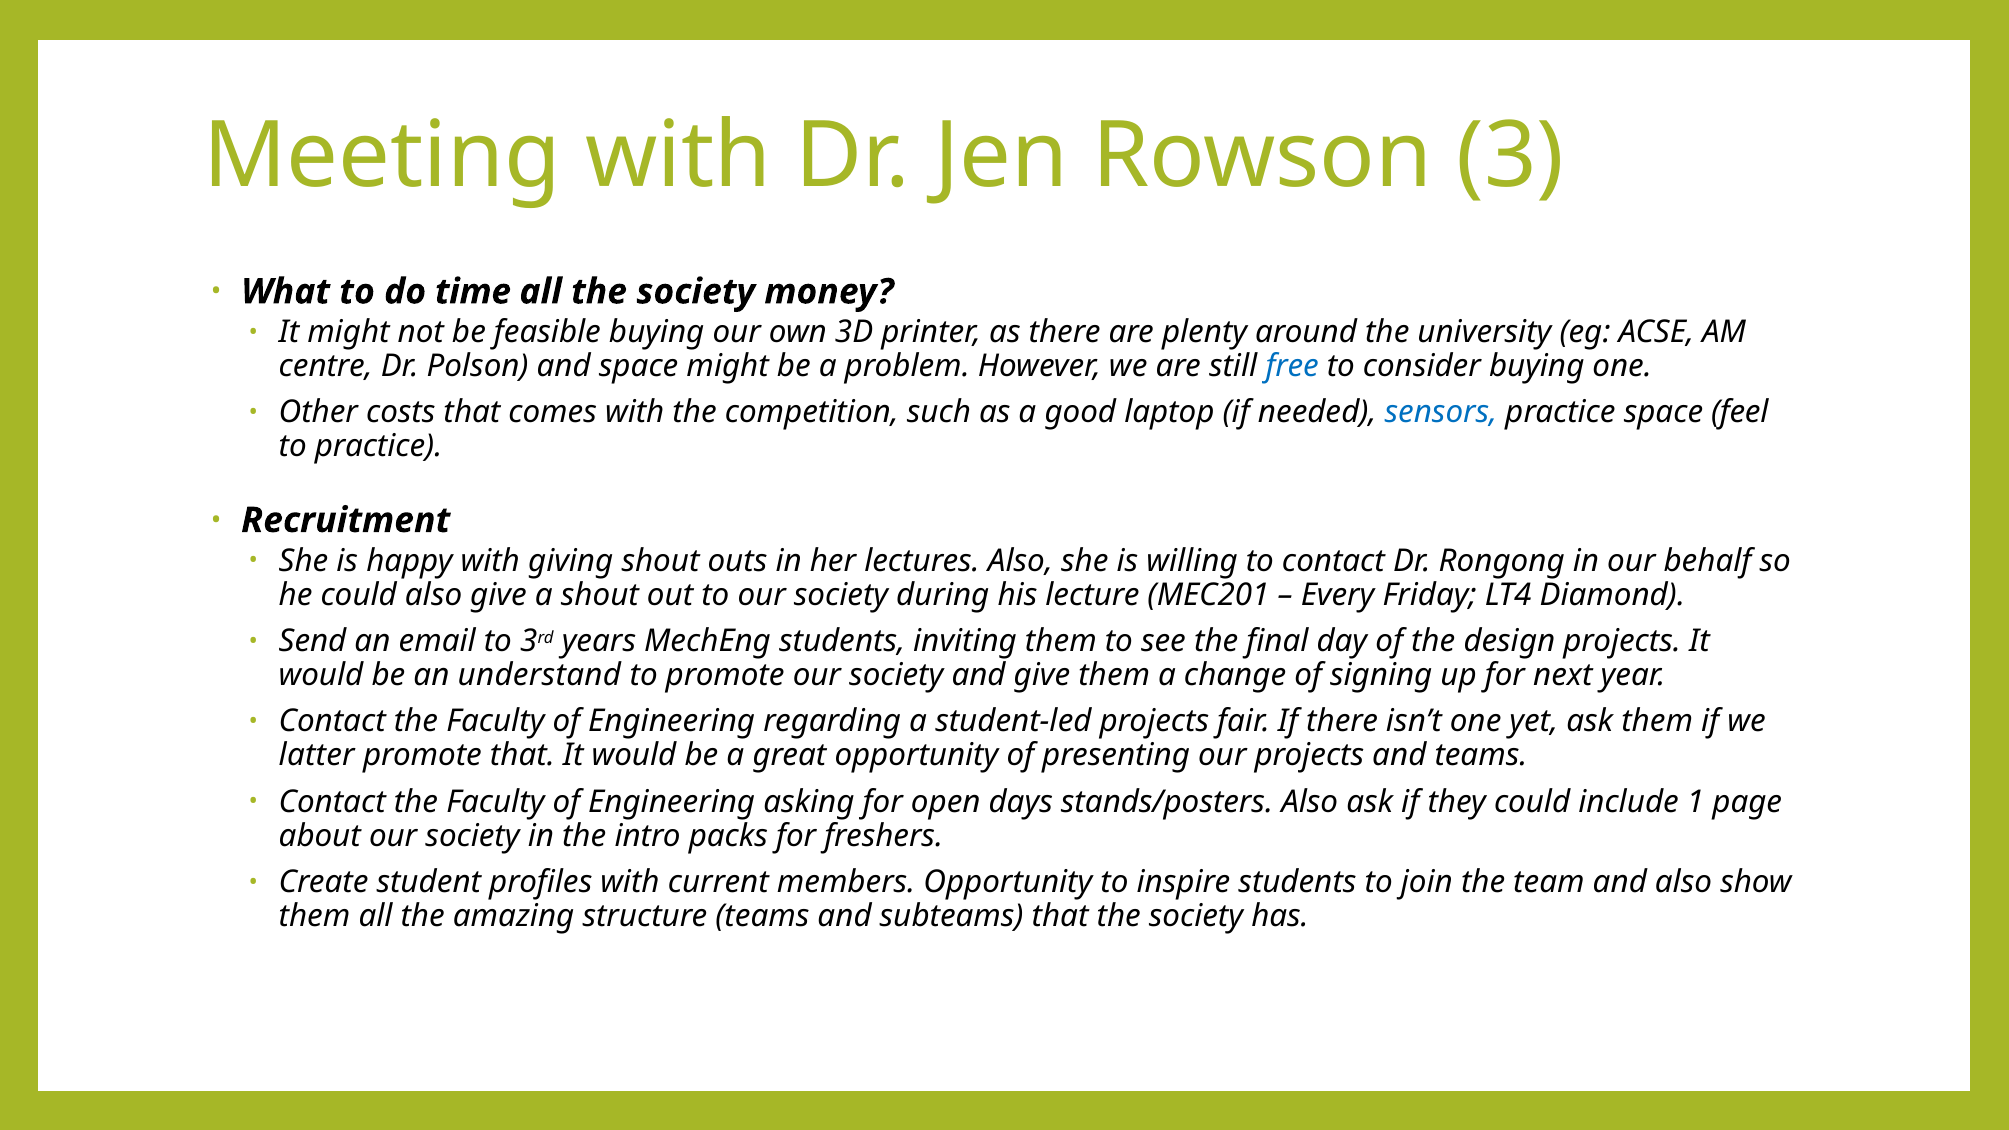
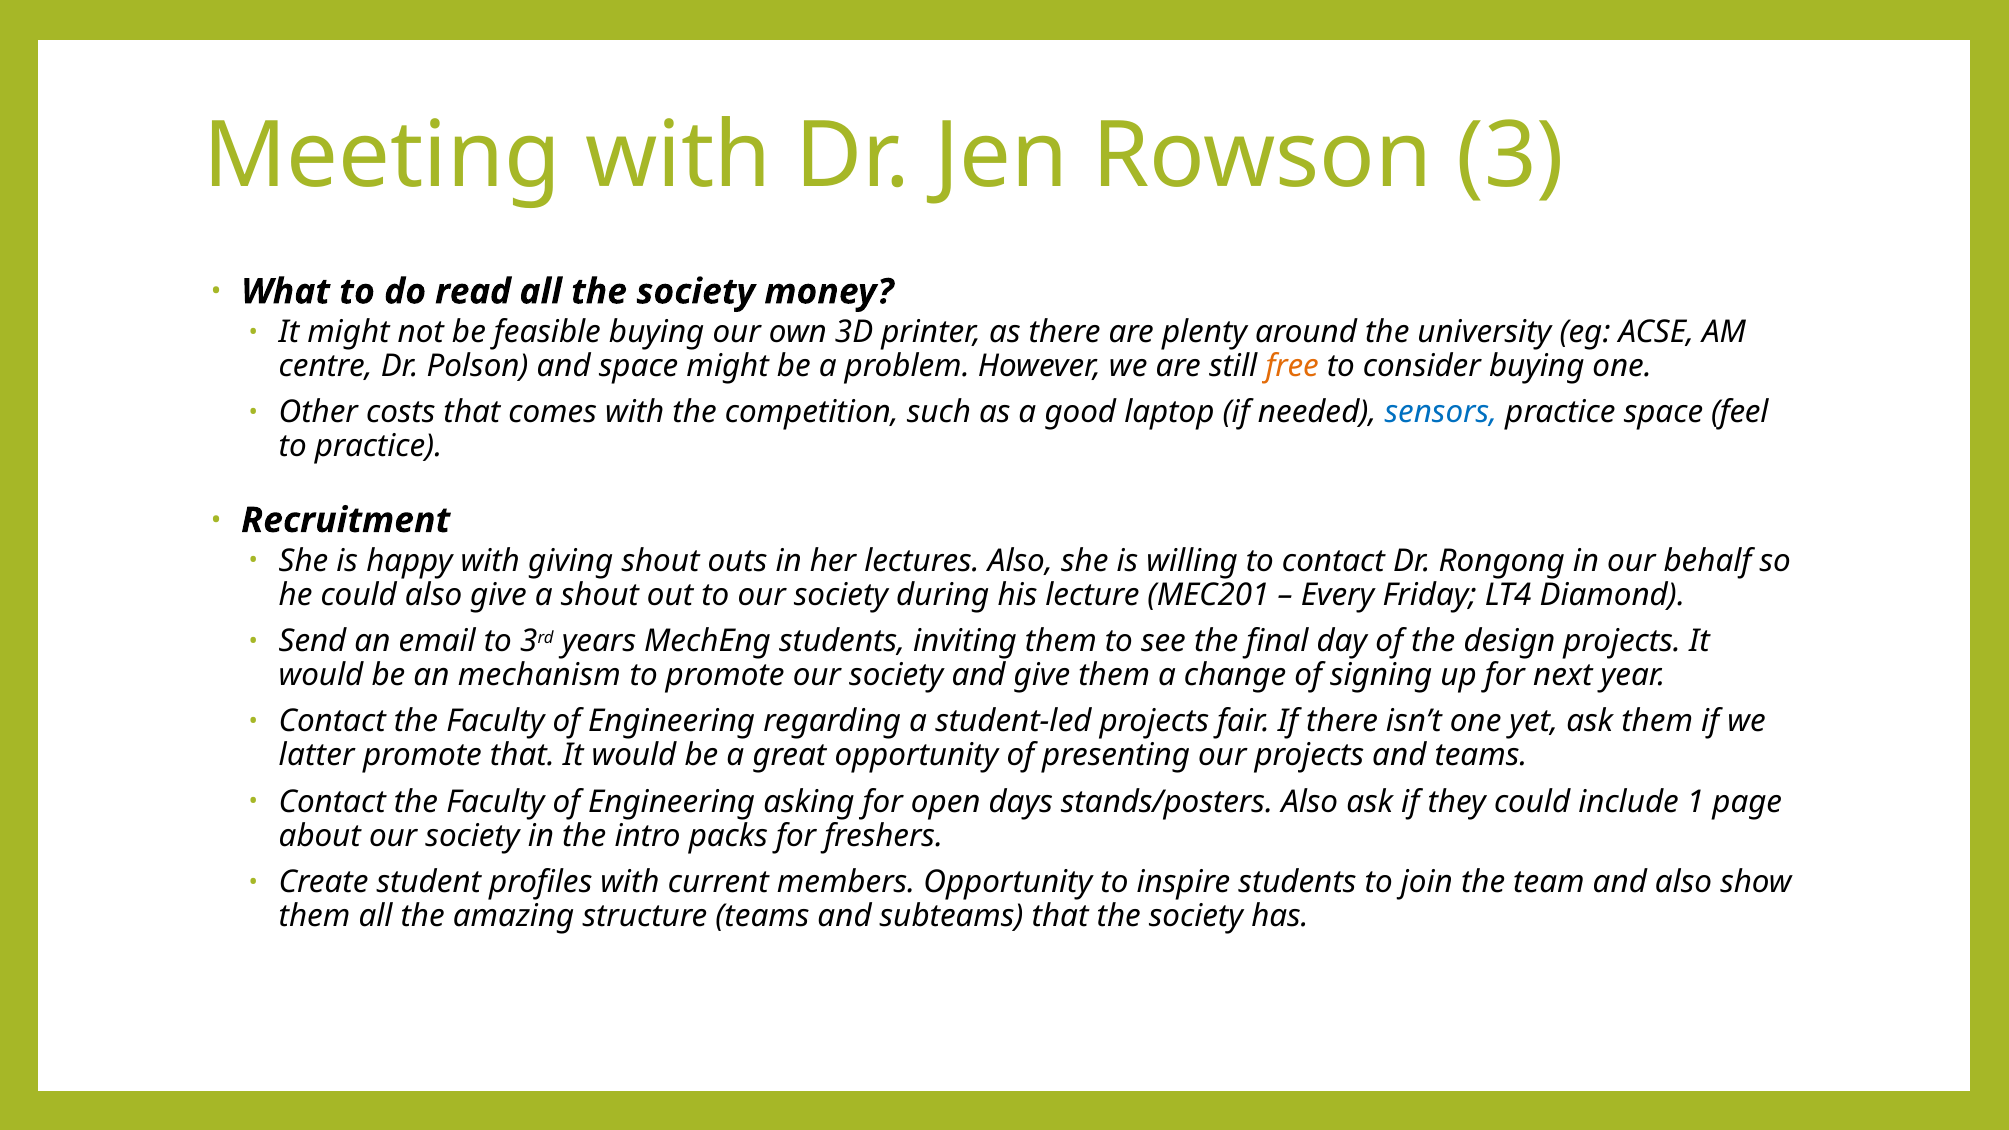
time: time -> read (473, 292)
free colour: blue -> orange (1292, 366)
understand: understand -> mechanism (539, 675)
